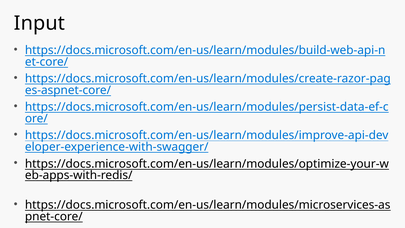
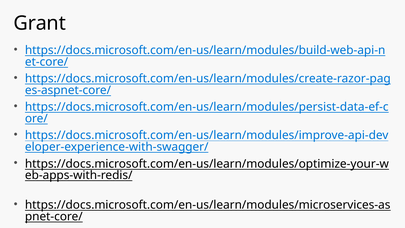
Input: Input -> Grant (40, 23)
